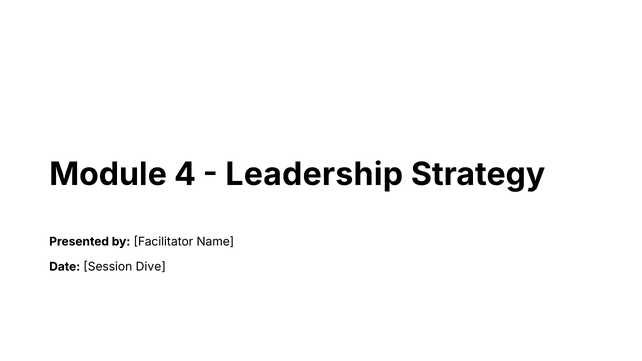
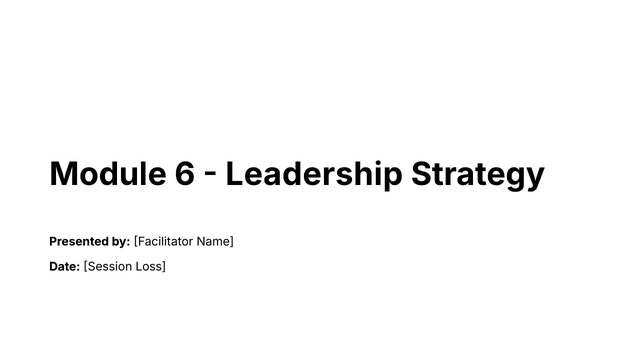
4: 4 -> 6 (185, 174)
Dive: Dive -> Loss (151, 267)
